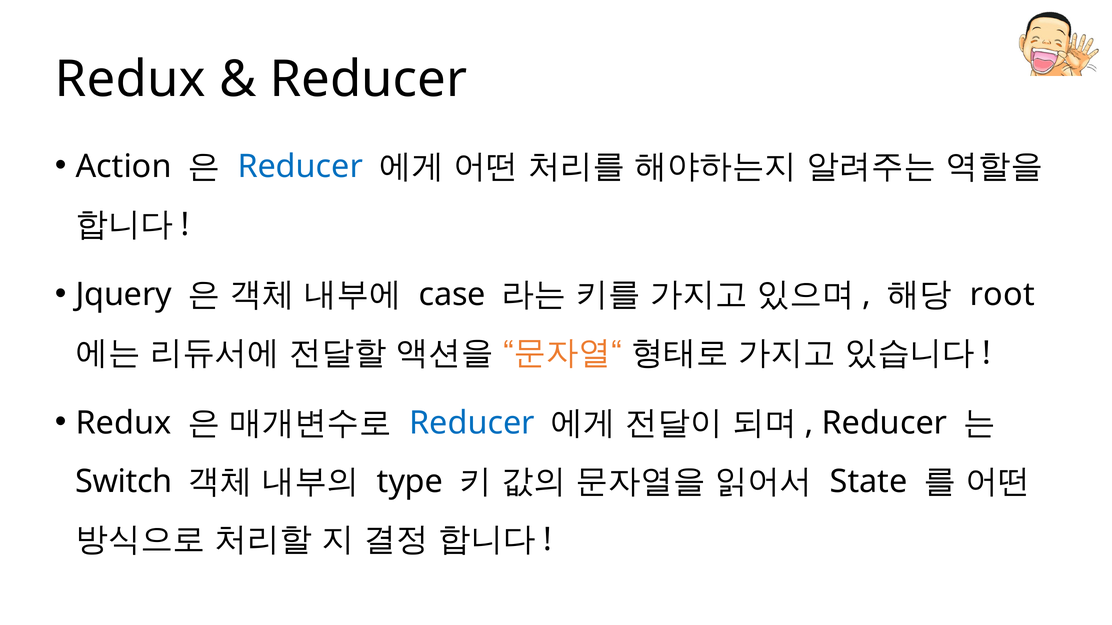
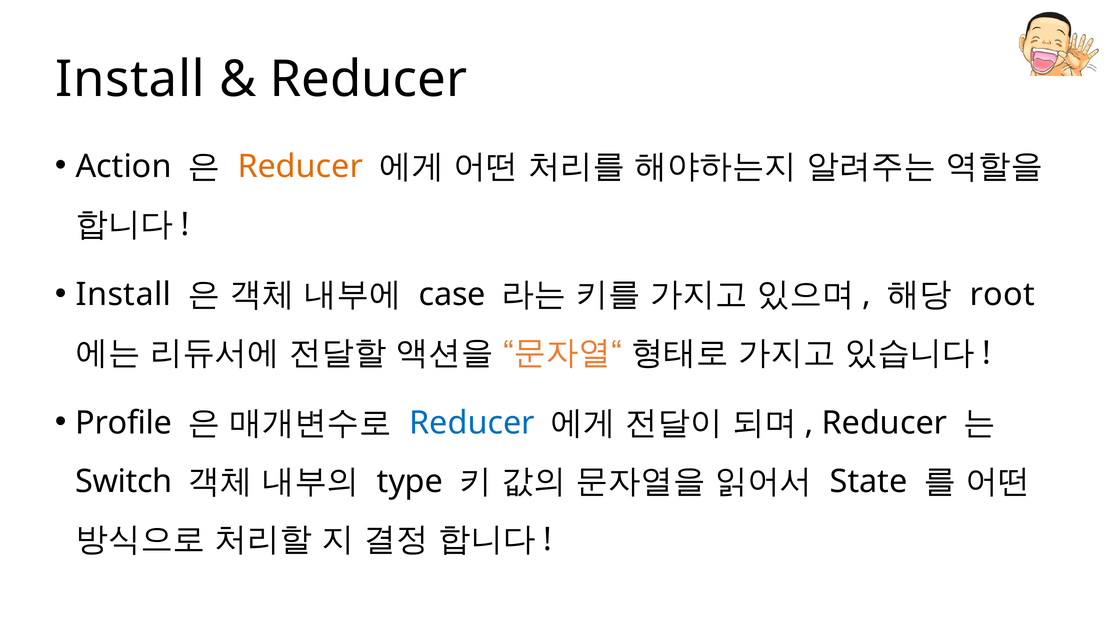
Redux: Redux -> Install (130, 80)
Reducer colour: blue -> orange (300, 167)
Jquery: Jquery -> Install (124, 295)
Redux: Redux -> Profile (124, 423)
